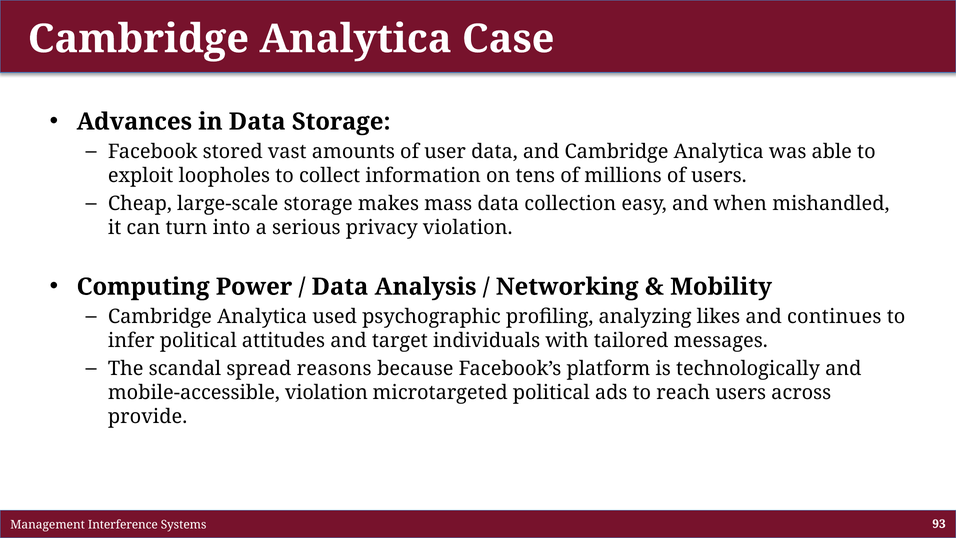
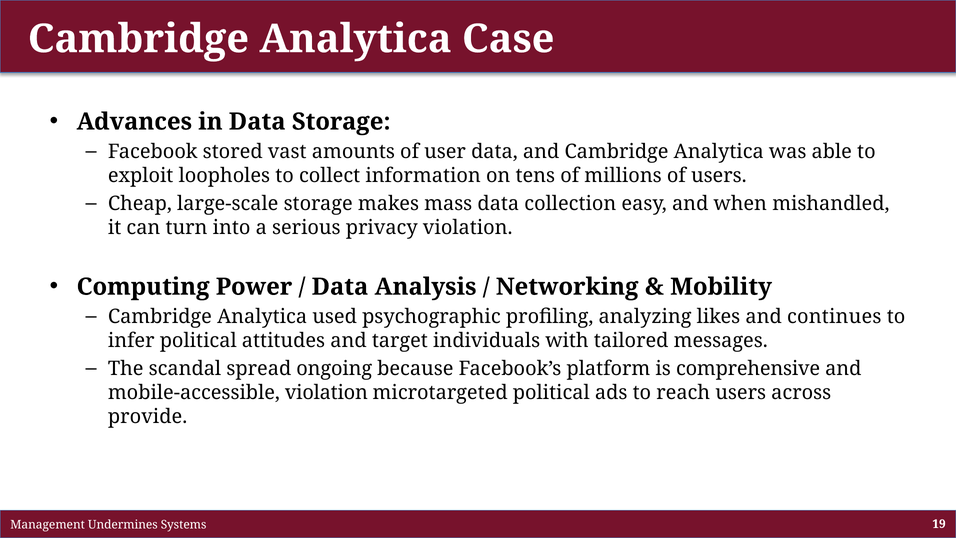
reasons: reasons -> ongoing (334, 369)
technologically: technologically -> comprehensive (748, 369)
Interference: Interference -> Undermines (123, 525)
93: 93 -> 19 (939, 524)
